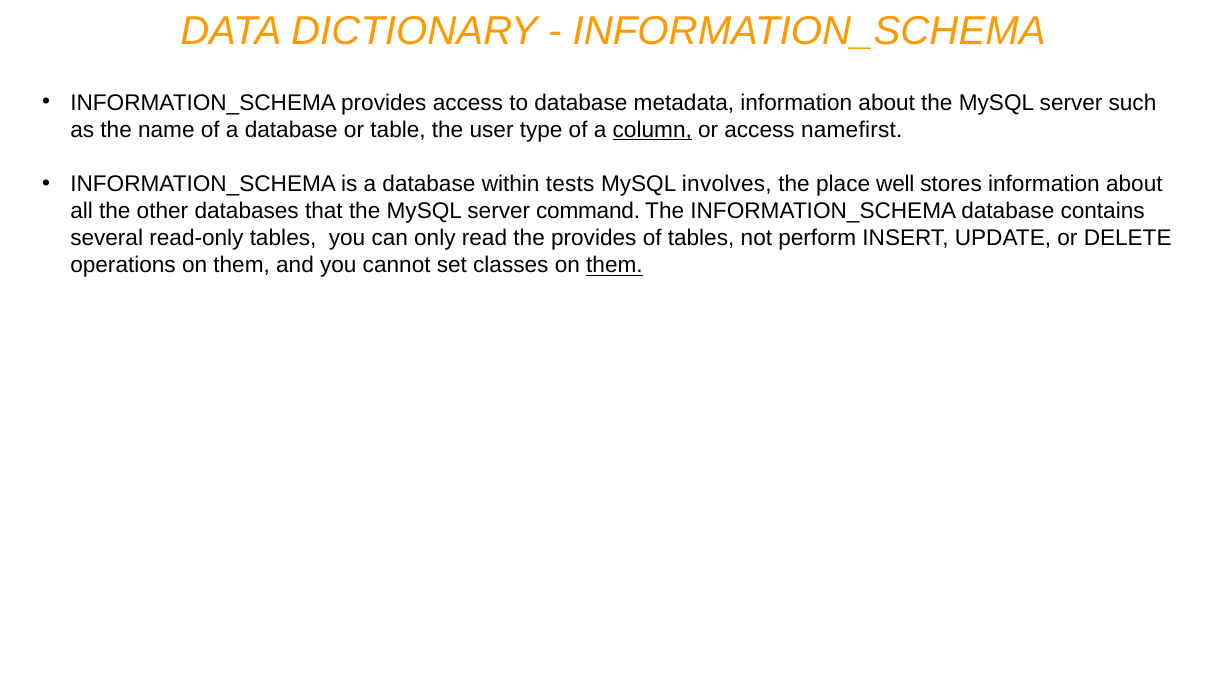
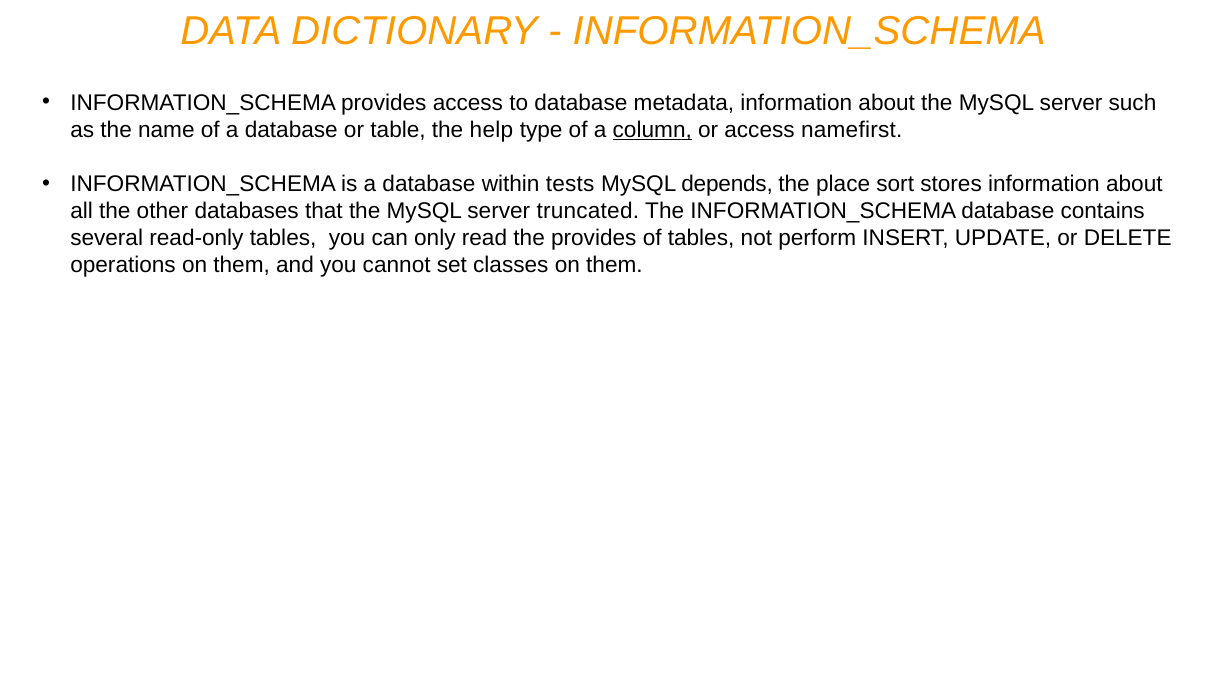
user: user -> help (491, 130)
involves: involves -> depends (727, 184)
well: well -> sort (895, 184)
command: command -> truncated (588, 211)
them underline: present -> none (614, 265)
